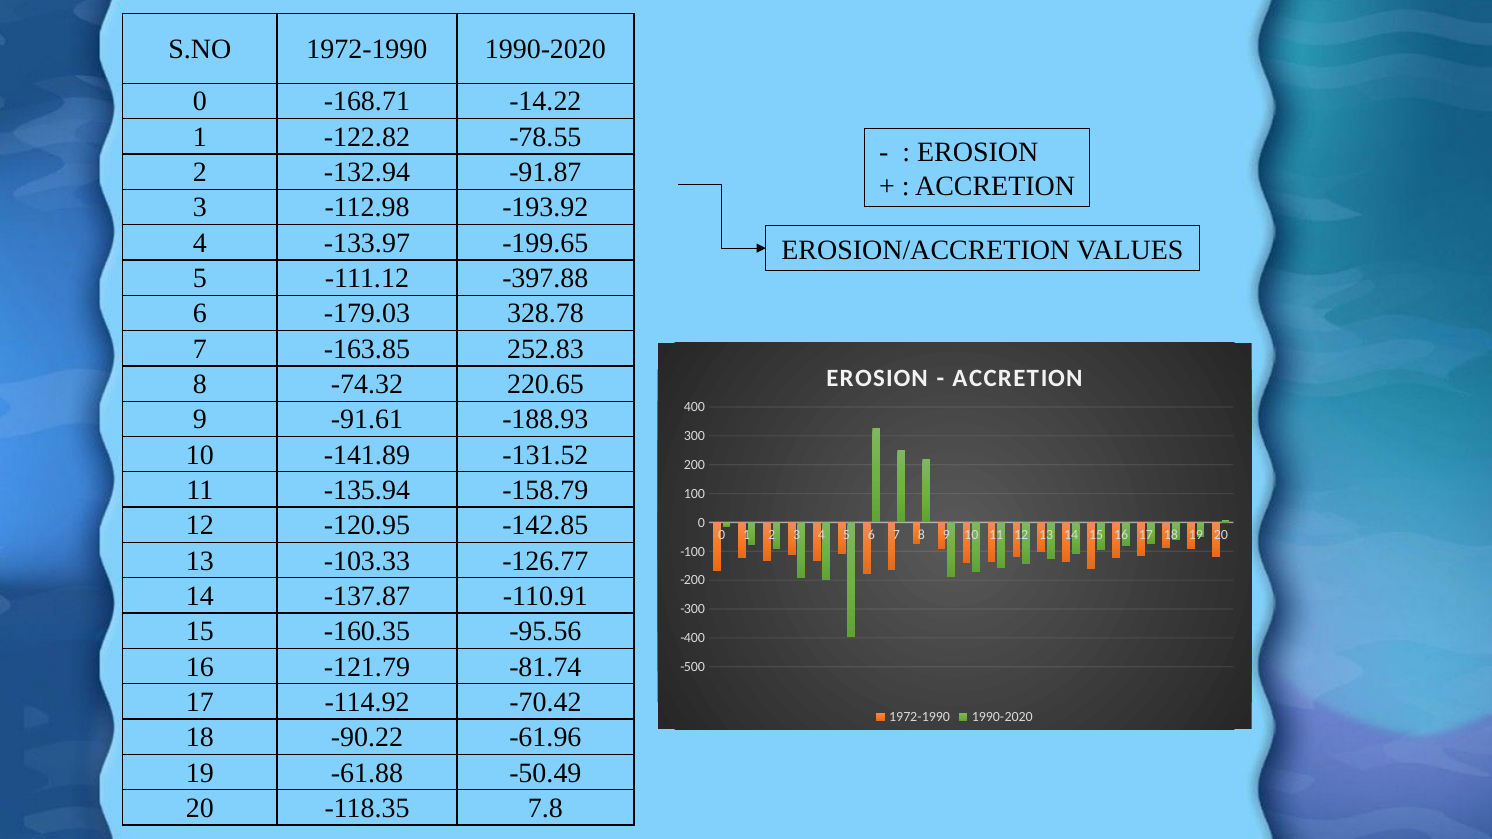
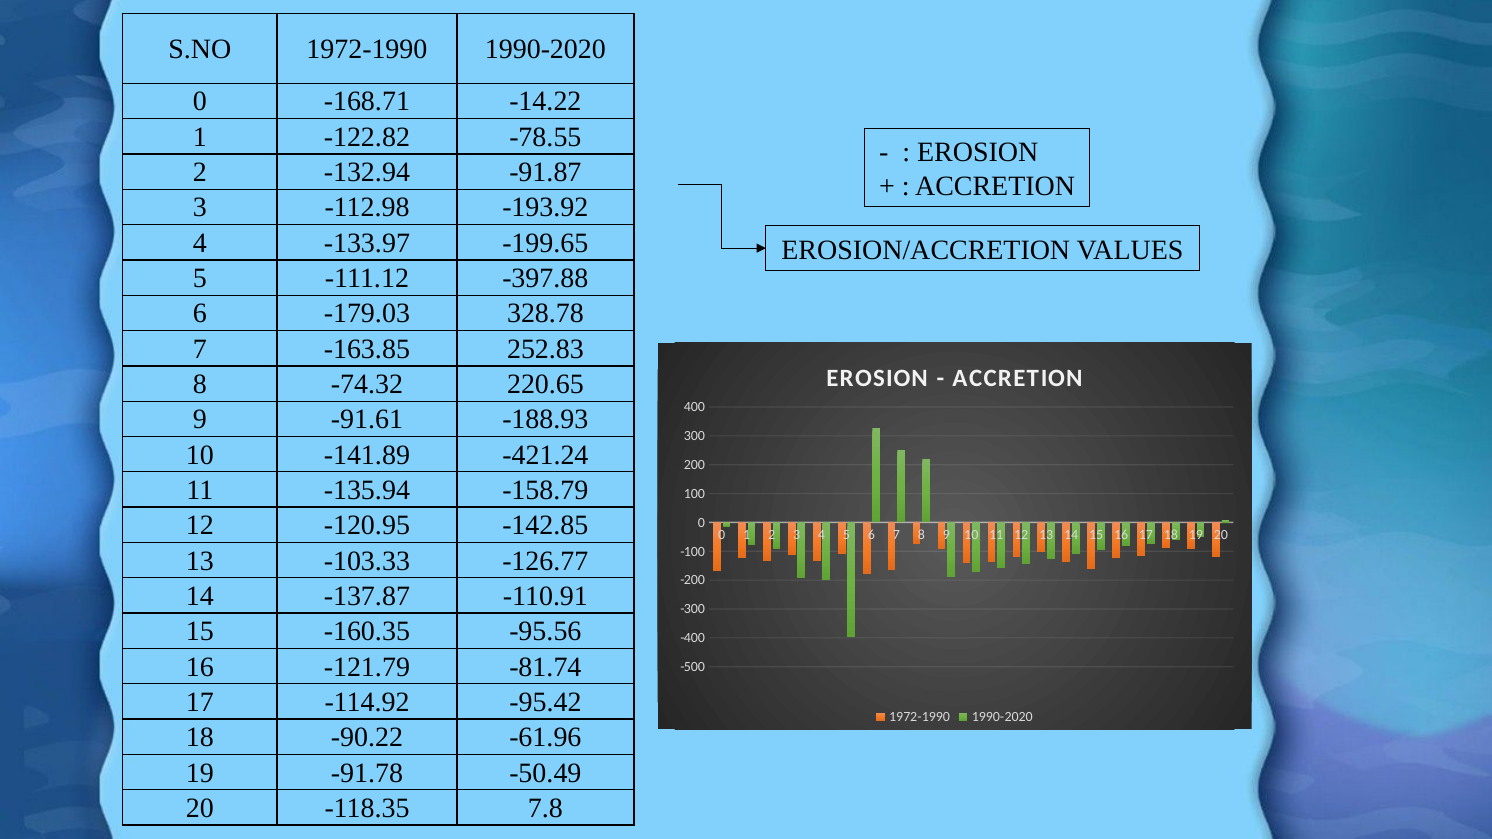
-131.52: -131.52 -> -421.24 (545, 455)
-70.42: -70.42 -> -95.42 (545, 702)
-61.88: -61.88 -> -91.78 (367, 773)
